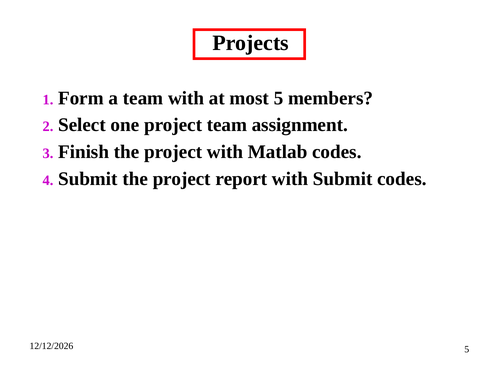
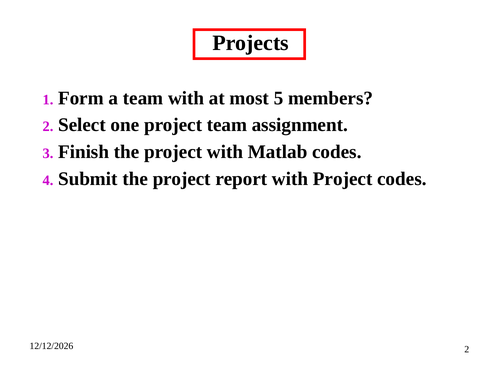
with Submit: Submit -> Project (343, 179)
5: 5 -> 2 (467, 349)
